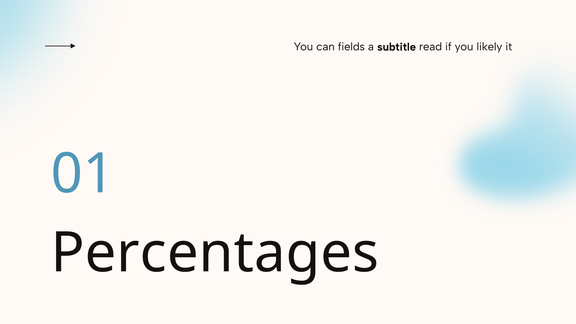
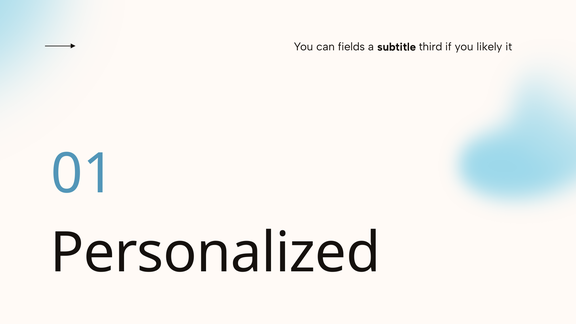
read: read -> third (431, 47)
Percentages: Percentages -> Personalized (215, 253)
